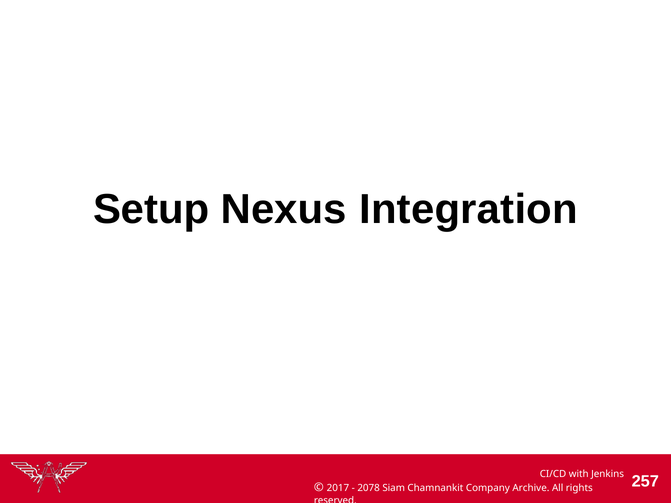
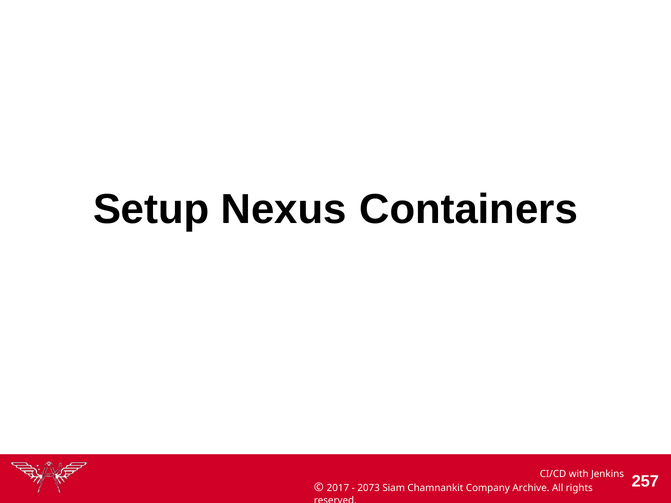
Integration: Integration -> Containers (469, 210)
2078: 2078 -> 2073 (369, 488)
